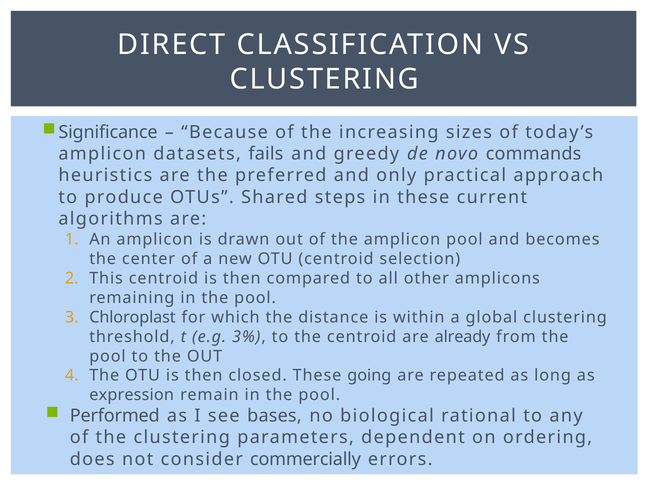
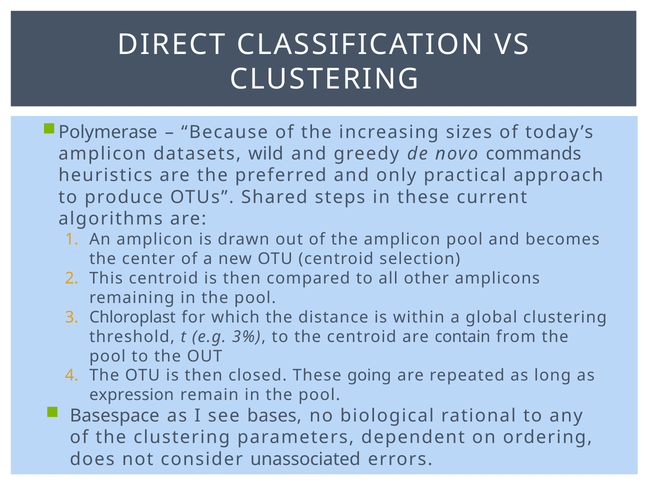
Significance: Significance -> Polymerase (108, 132)
fails: fails -> wild (266, 154)
already: already -> contain (463, 336)
Performed: Performed -> Basespace (115, 416)
commercially: commercially -> unassociated (305, 459)
